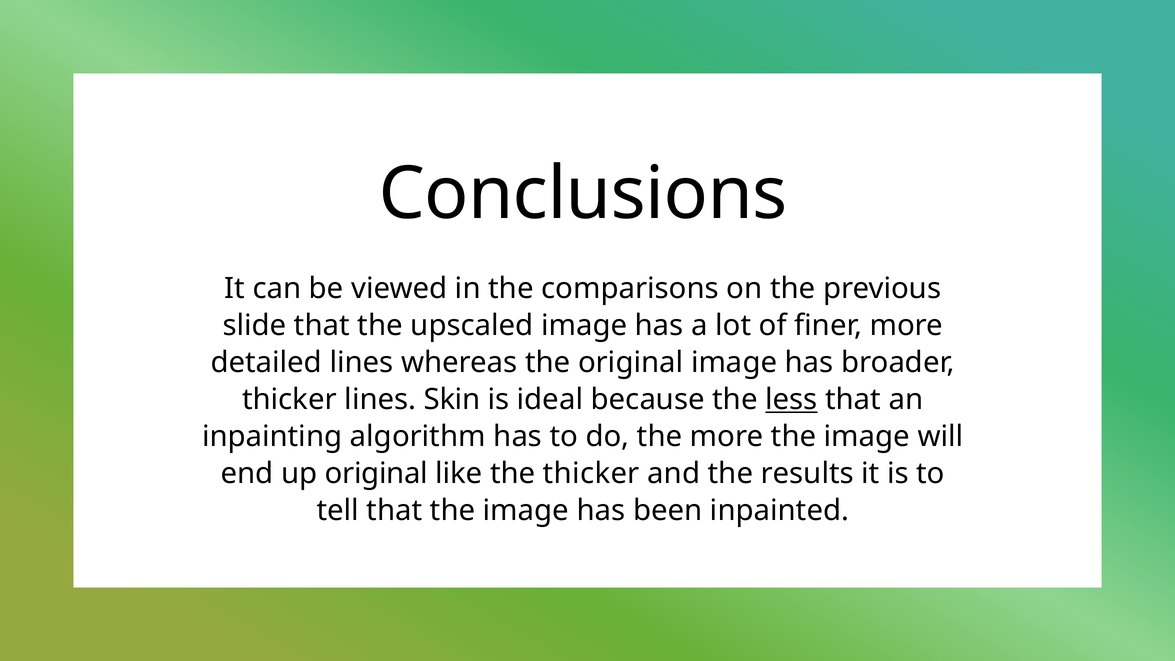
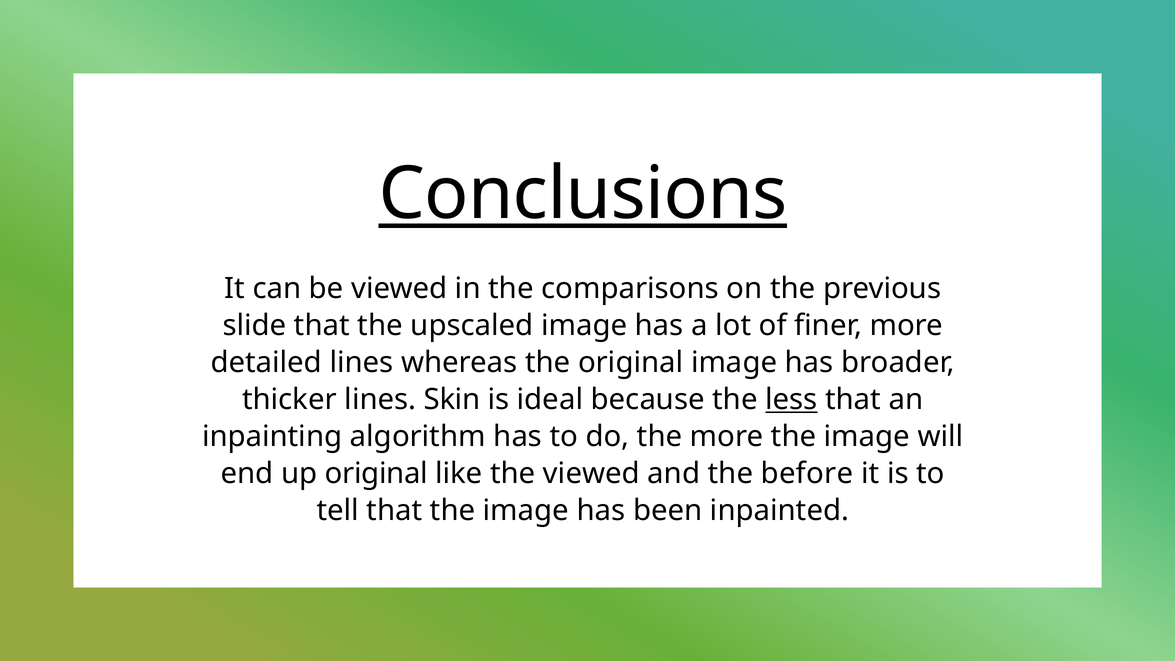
Conclusions underline: none -> present (583, 194)
the thicker: thicker -> viewed (591, 473)
results: results -> before (807, 473)
